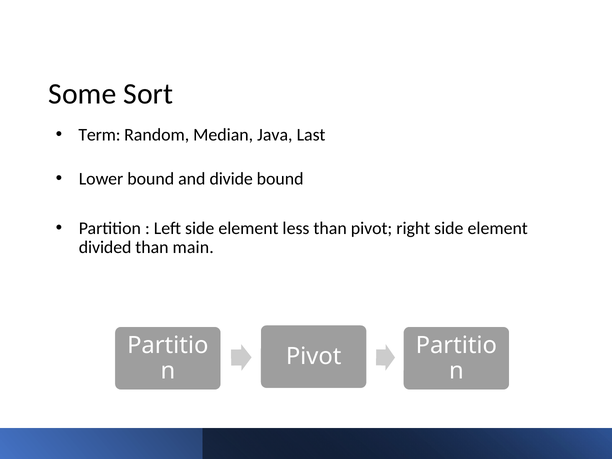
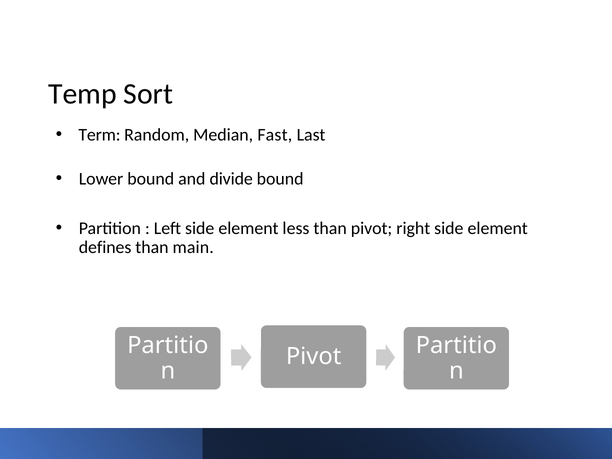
Some: Some -> Temp (82, 94)
Java: Java -> Fast (275, 135)
divided: divided -> defines (105, 247)
